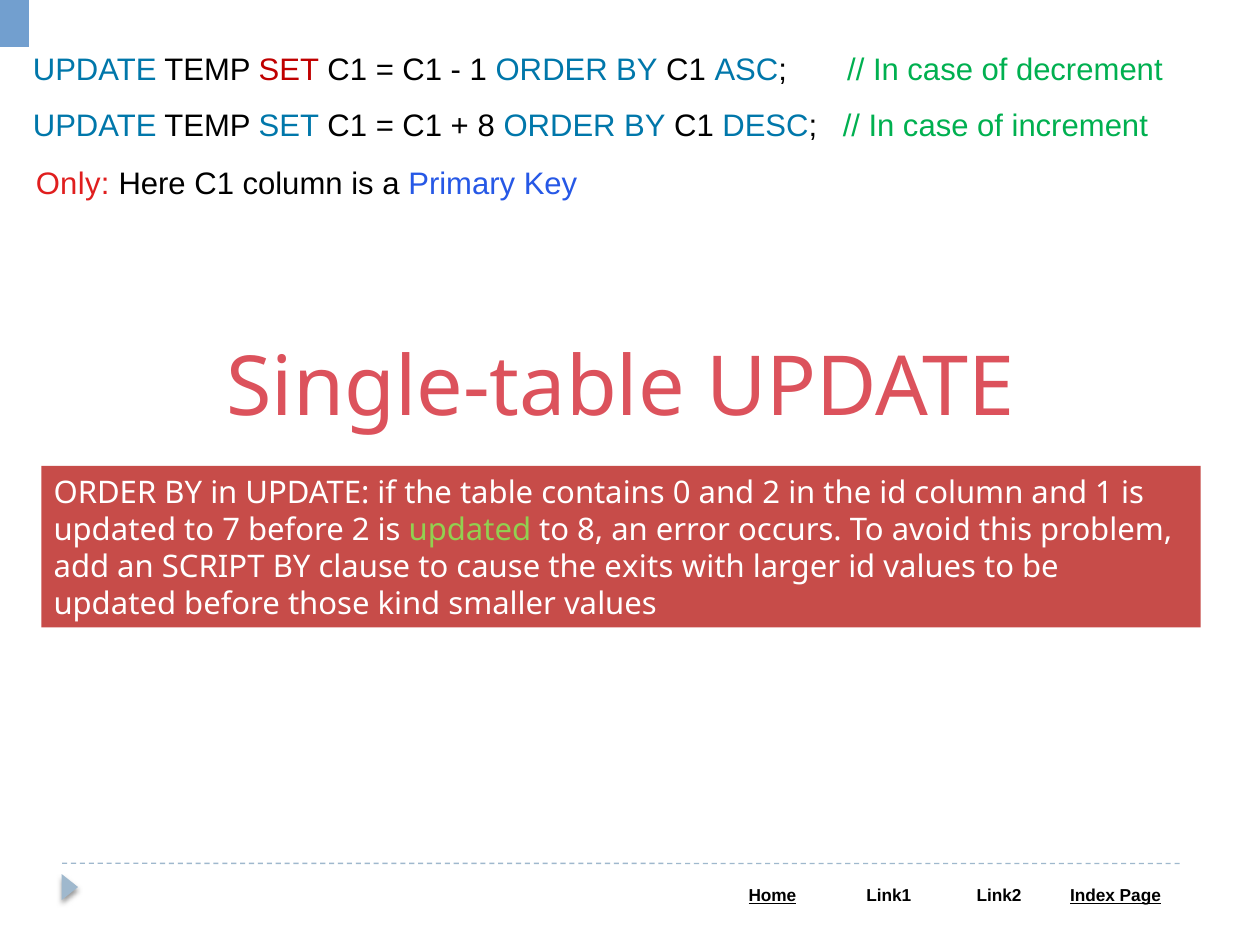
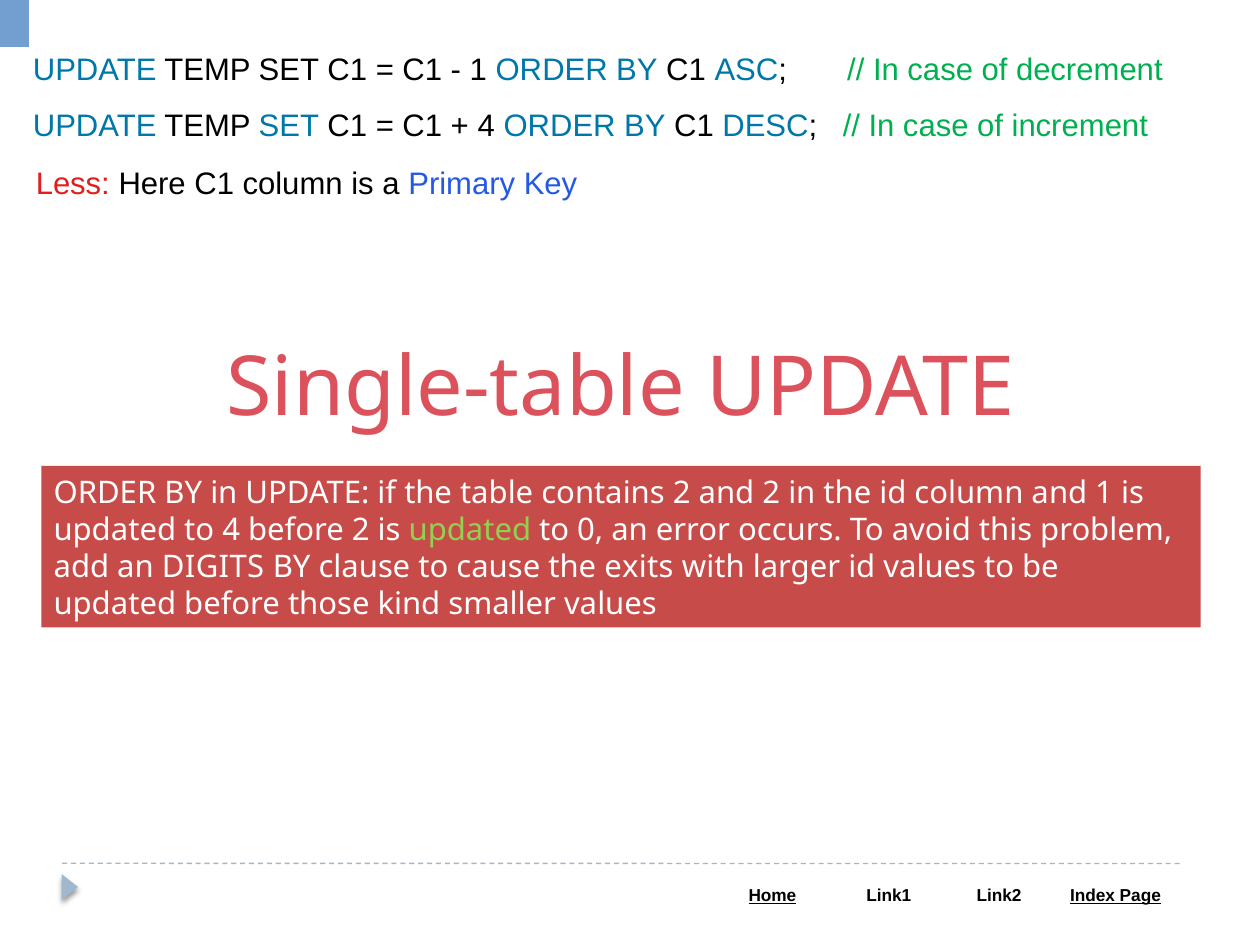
SET colour: red -> black (289, 71)
8: 8 -> 4 (486, 126)
Only: Only -> Less (73, 184)
contains 0: 0 -> 2 (682, 493)
to 7: 7 -> 4 (231, 530)
to 8: 8 -> 0 (590, 530)
SCRIPT: SCRIPT -> DIGITS (213, 567)
